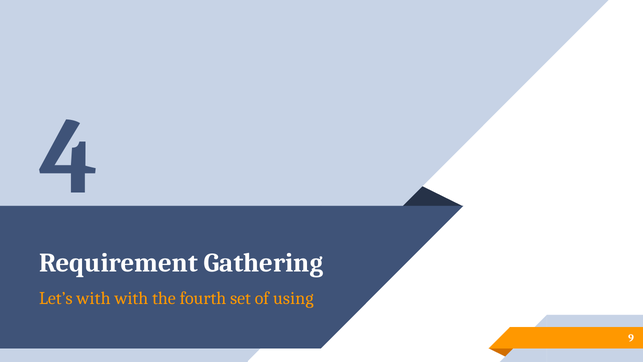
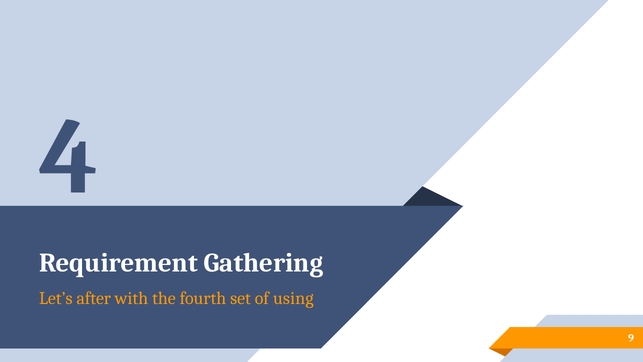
Let’s with: with -> after (94, 298)
